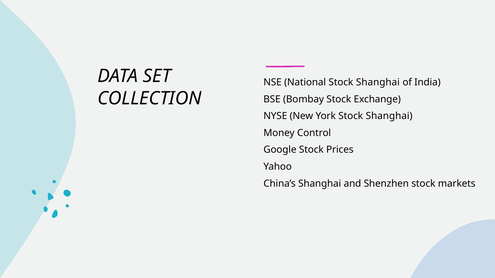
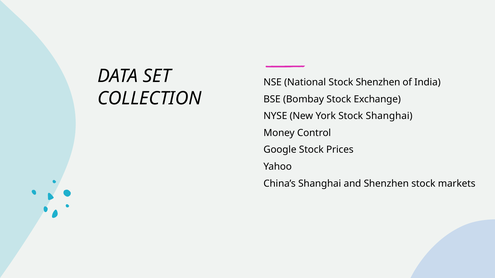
National Stock Shanghai: Shanghai -> Shenzhen (378, 82)
